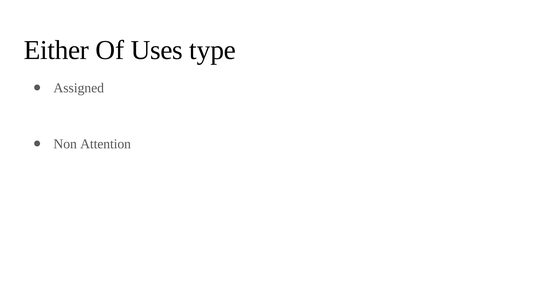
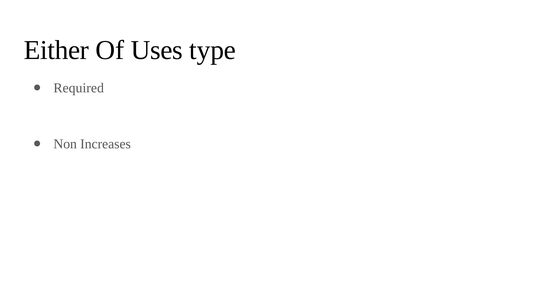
Assigned: Assigned -> Required (79, 88)
Attention: Attention -> Increases (106, 144)
